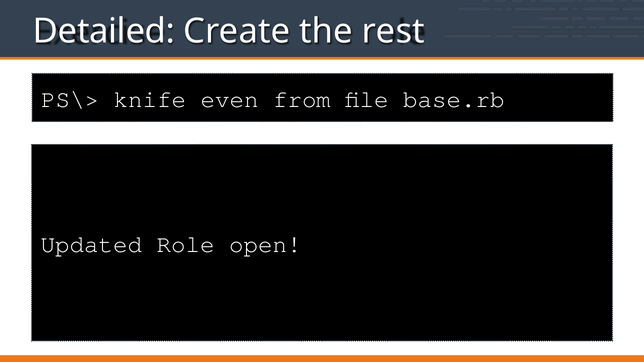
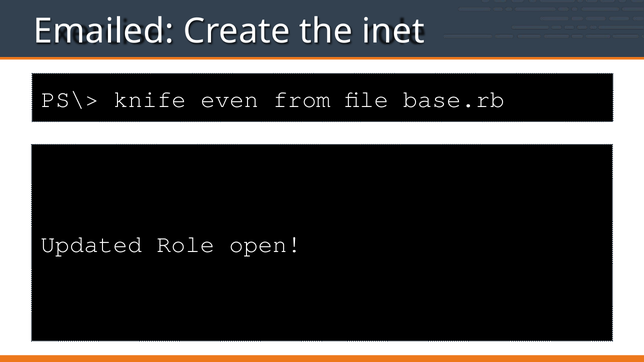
Detailed: Detailed -> Emailed (104, 31)
rest: rest -> inet (393, 31)
